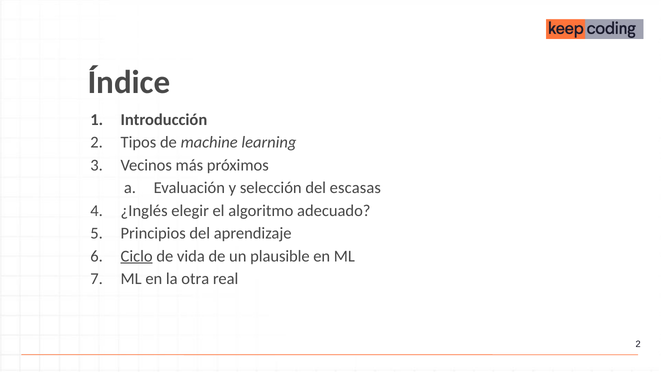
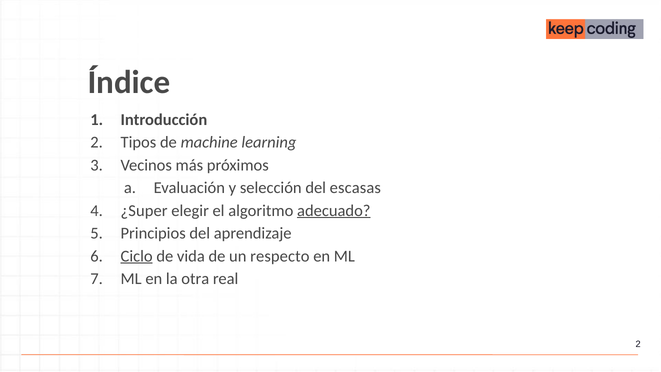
¿Inglés: ¿Inglés -> ¿Super (144, 210)
adecuado underline: none -> present (334, 210)
plausible: plausible -> respecto (280, 256)
